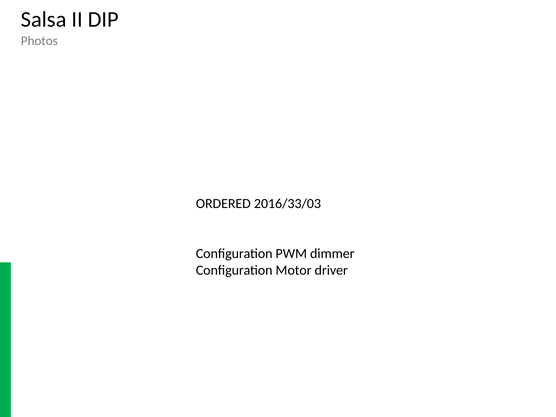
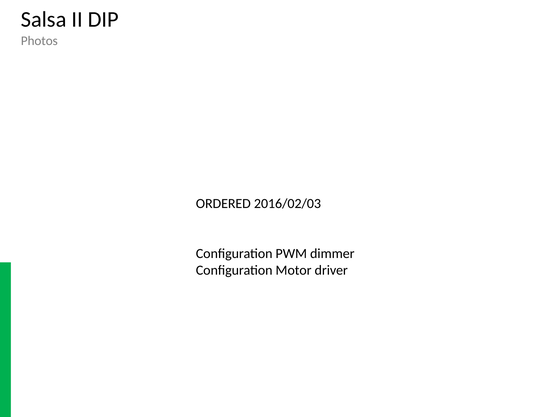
2016/33/03: 2016/33/03 -> 2016/02/03 (287, 204)
